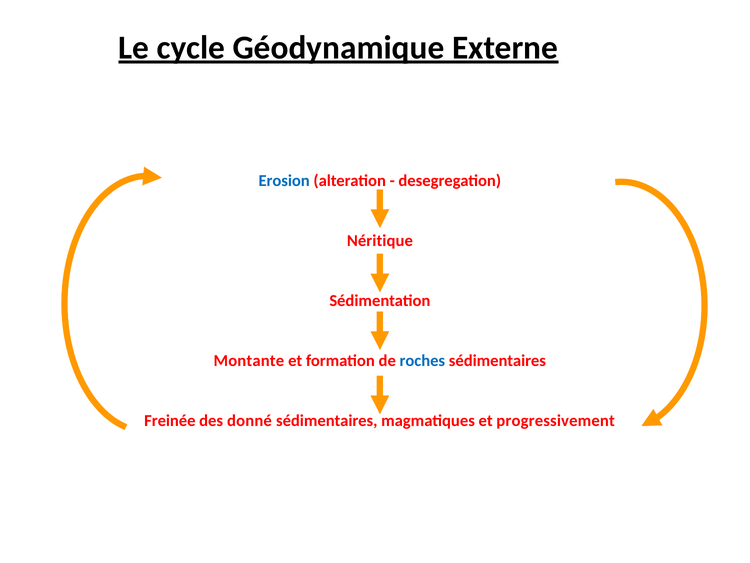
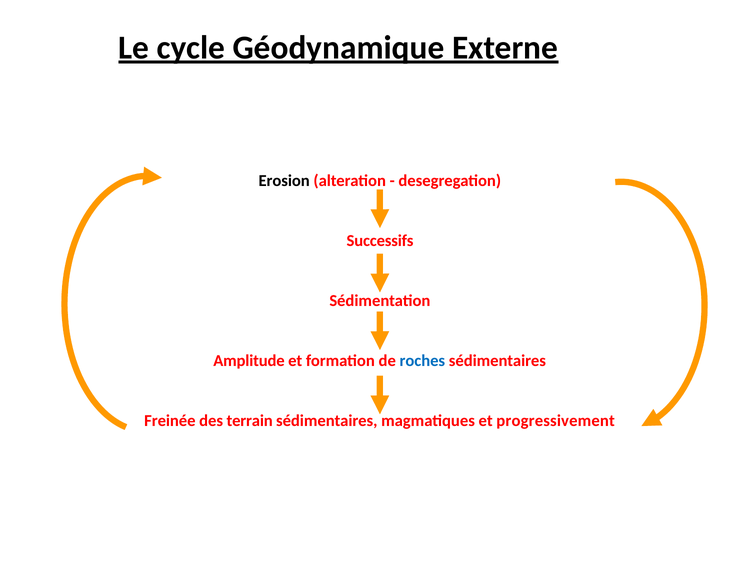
Erosion colour: blue -> black (284, 180)
Néritique: Néritique -> Successifs (380, 241)
Montante: Montante -> Amplitude (249, 361)
donné: donné -> terrain (250, 421)
